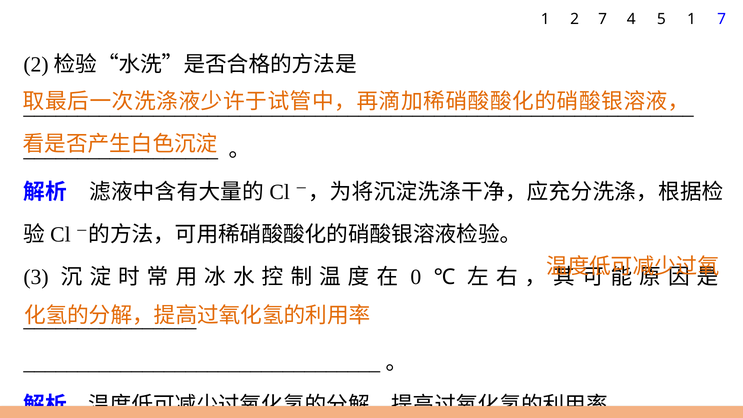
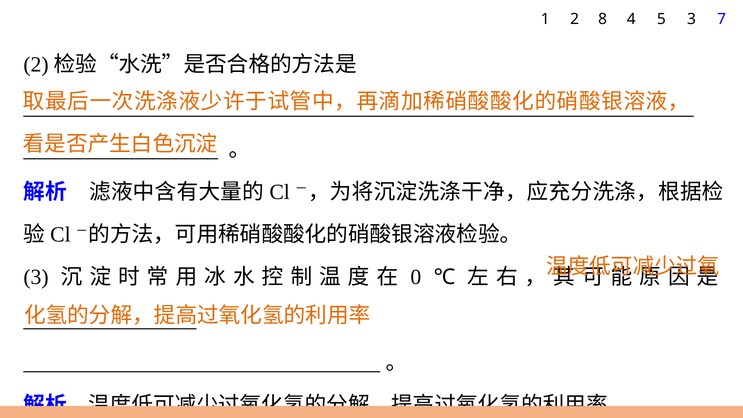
2 7: 7 -> 8 (603, 19)
4 1: 1 -> 3 (692, 19)
